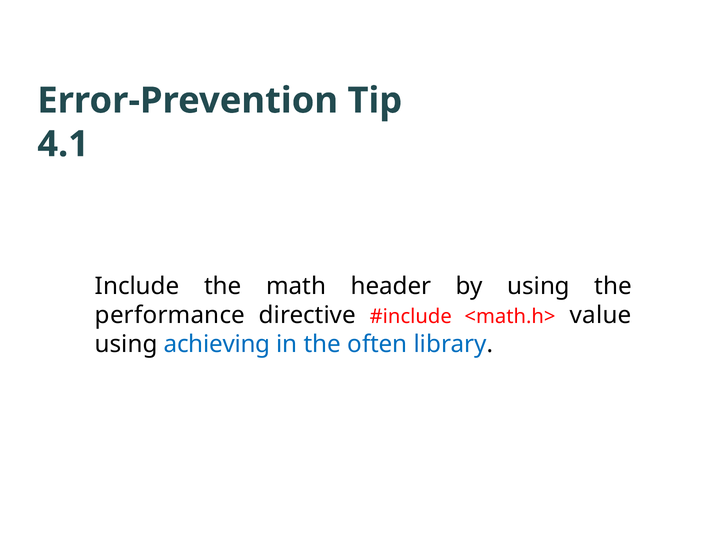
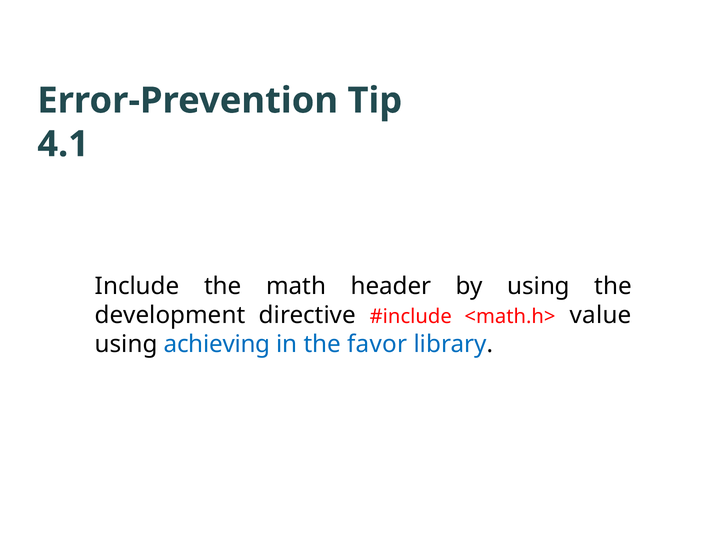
performance: performance -> development (170, 315)
often: often -> favor (377, 345)
